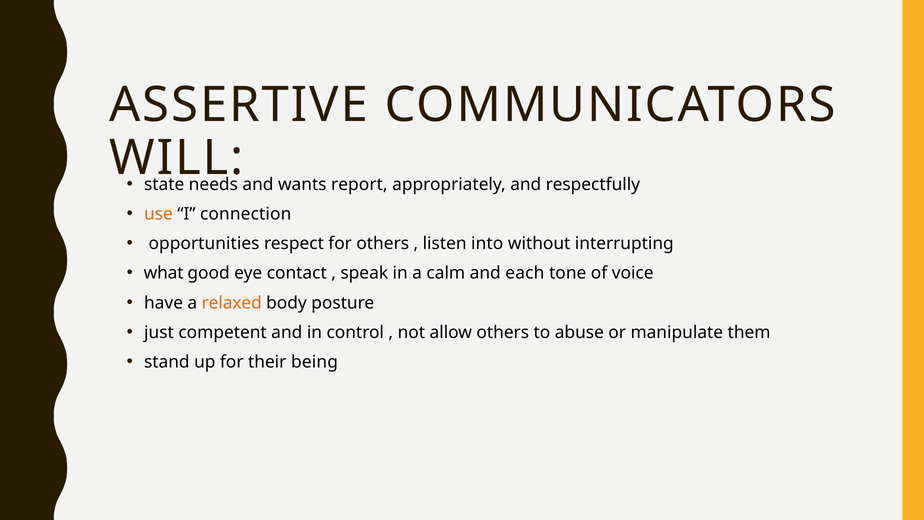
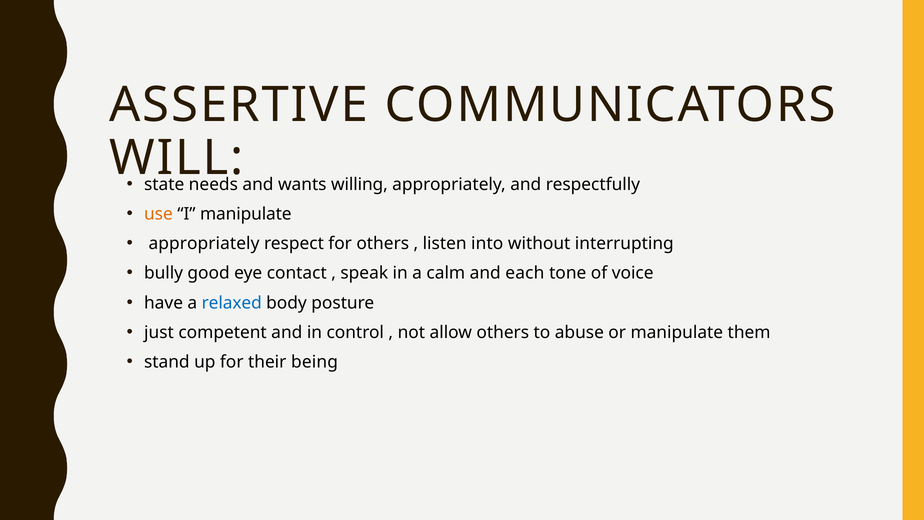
report: report -> willing (359, 184)
I connection: connection -> manipulate (246, 214)
opportunities: opportunities -> appropriately (204, 243)
what: what -> bully (164, 273)
relaxed colour: orange -> blue (232, 303)
